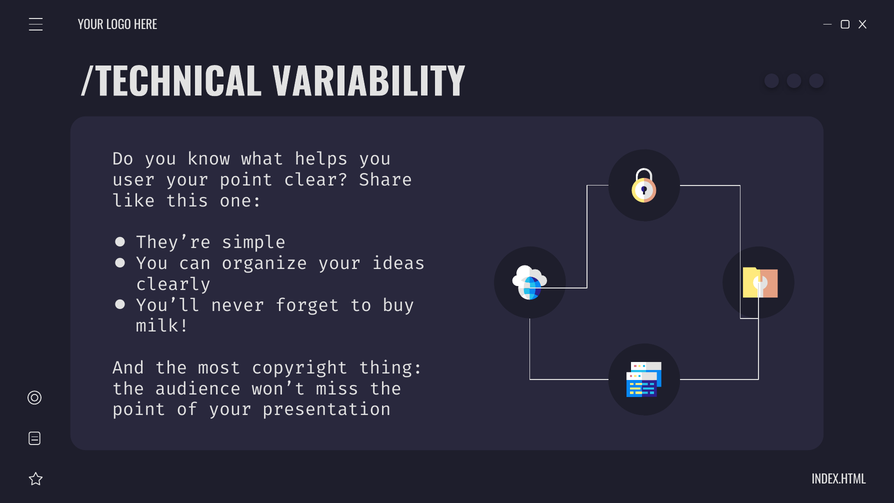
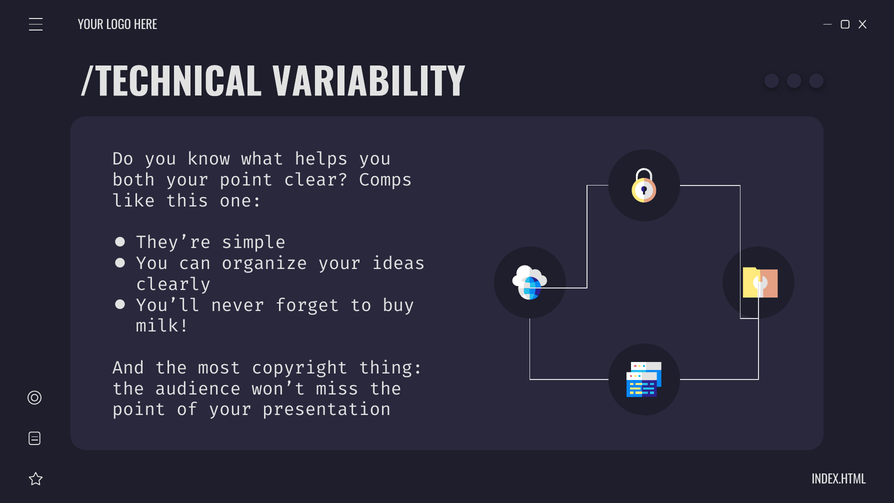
user: user -> both (134, 180)
Share: Share -> Comps (386, 180)
